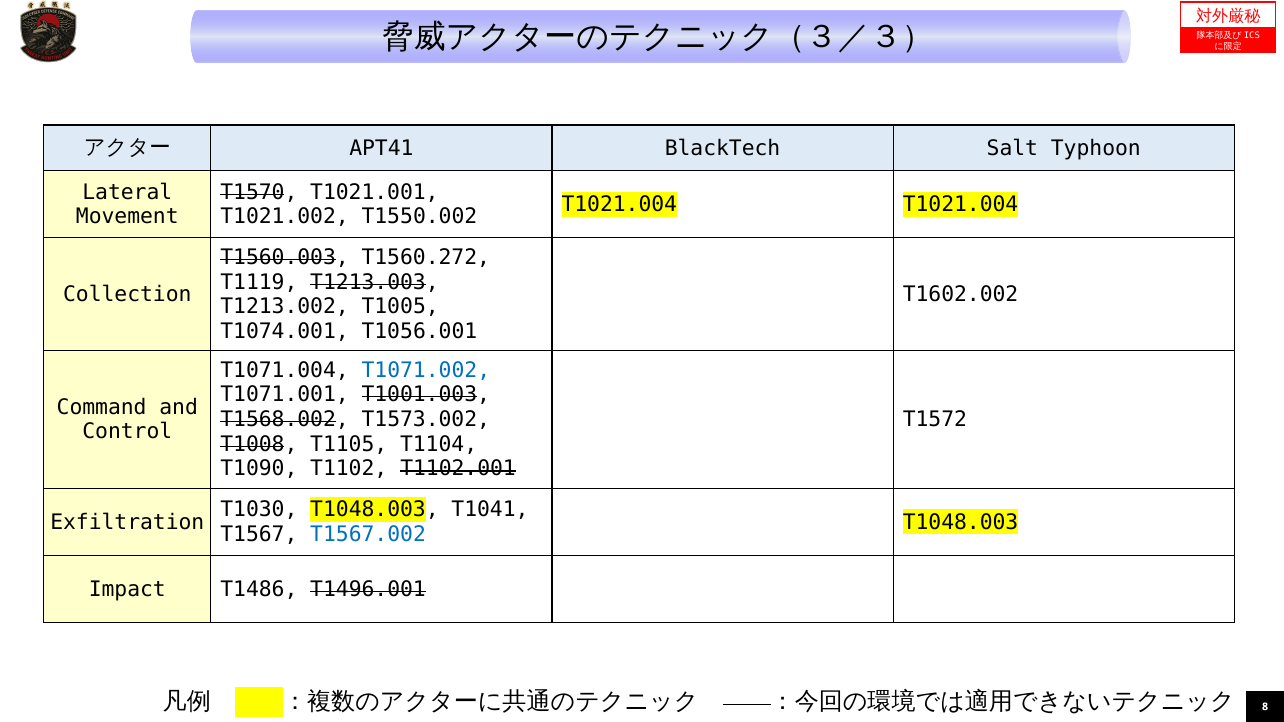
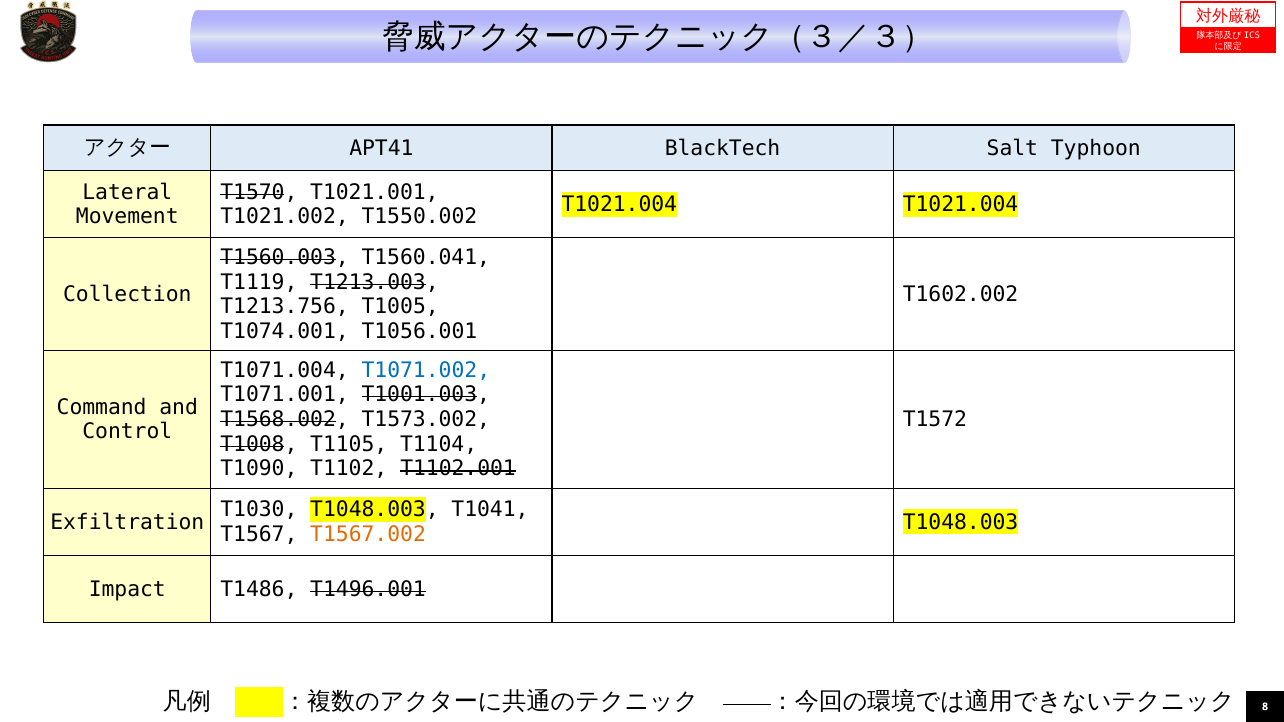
T1560.272: T1560.272 -> T1560.041 (426, 257)
T1213.002: T1213.002 -> T1213.756 (285, 307)
T1567.002 colour: blue -> orange (368, 535)
